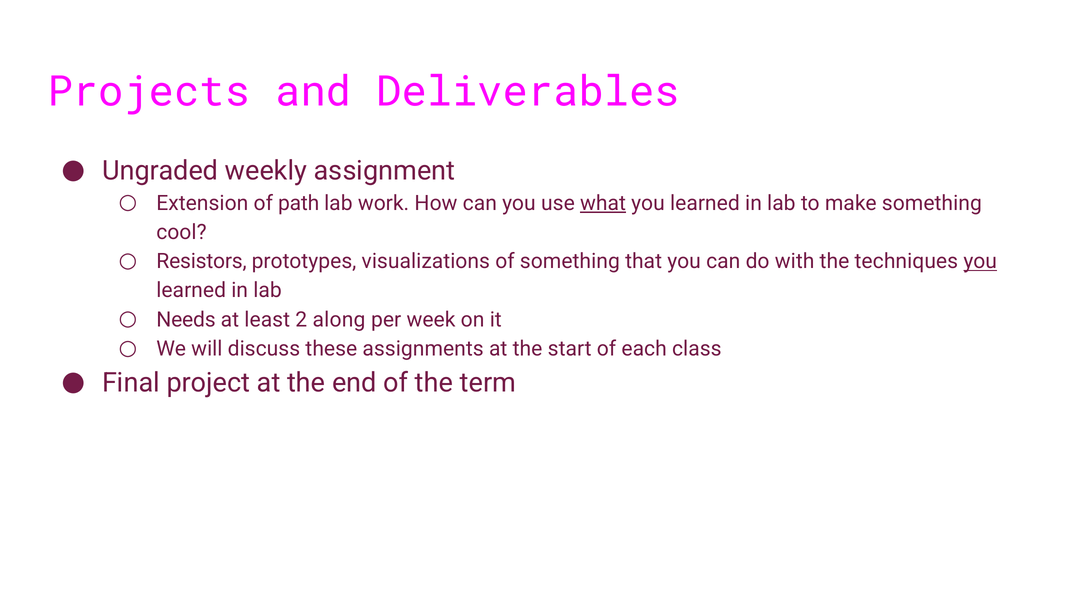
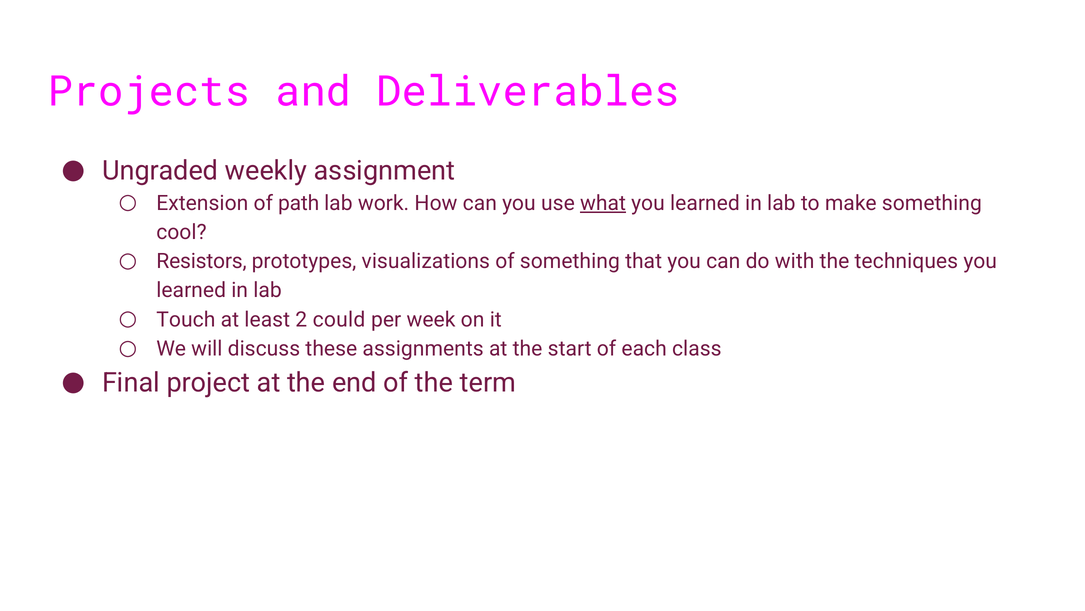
you underline: present -> none (980, 261)
Needs: Needs -> Touch (186, 319)
along: along -> could (339, 319)
